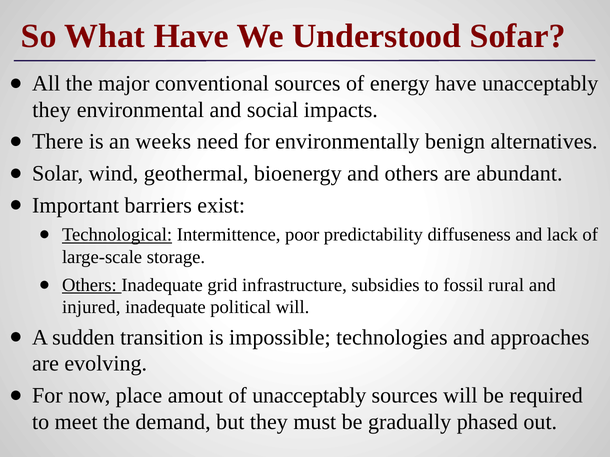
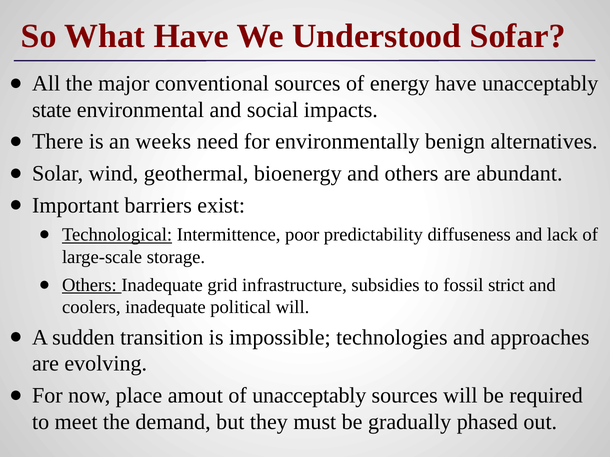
they: they -> state (52, 110)
rural: rural -> strict (506, 285)
injured: injured -> coolers (91, 308)
